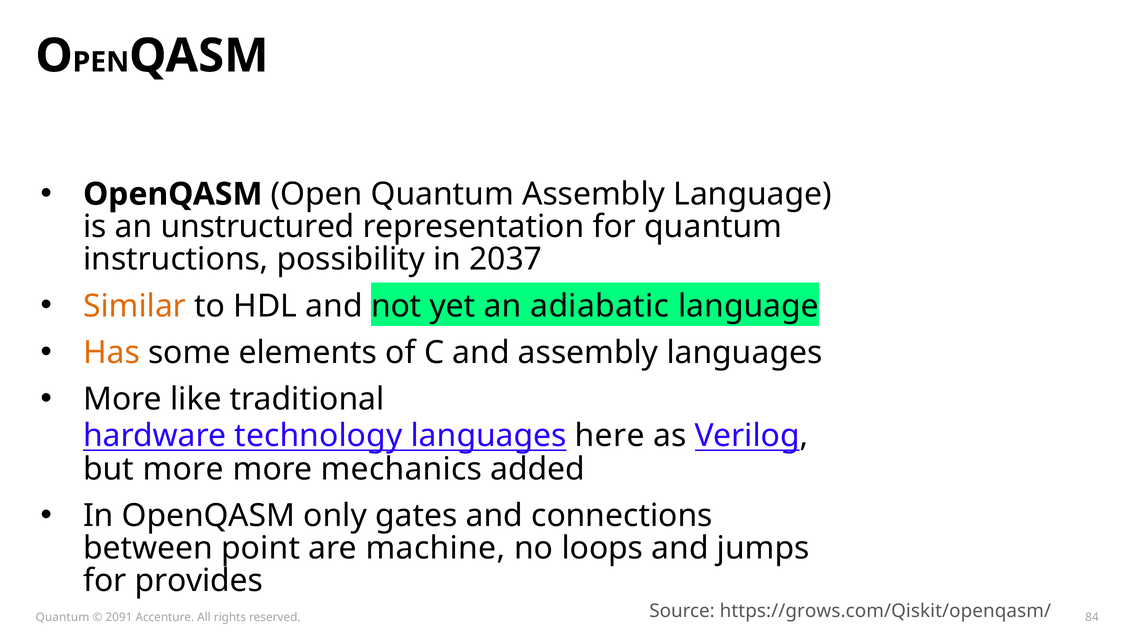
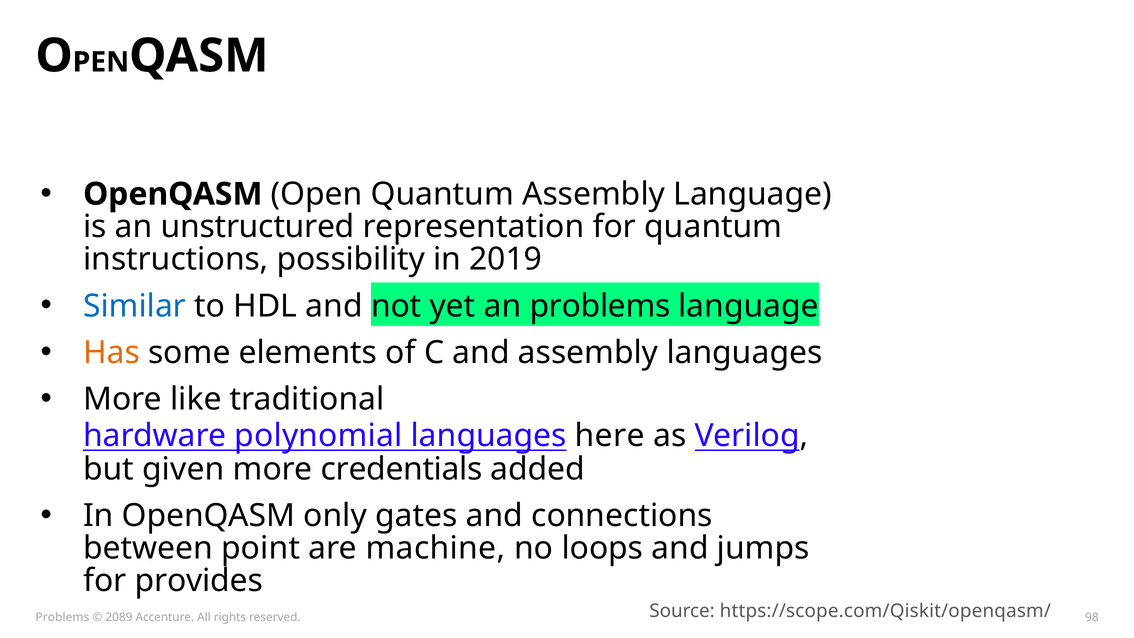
2037: 2037 -> 2019 (506, 259)
Similar colour: orange -> blue (135, 306)
an adiabatic: adiabatic -> problems (600, 306)
technology: technology -> polynomial (318, 435)
but more: more -> given (183, 469)
mechanics: mechanics -> credentials (402, 469)
https://grows.com/Qiskit/openqasm/: https://grows.com/Qiskit/openqasm/ -> https://scope.com/Qiskit/openqasm/ (885, 611)
Quantum: Quantum -> Problems (62, 617)
2091: 2091 -> 2089 (119, 617)
84: 84 -> 98 (1092, 617)
